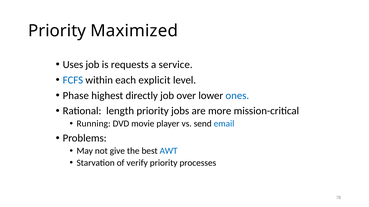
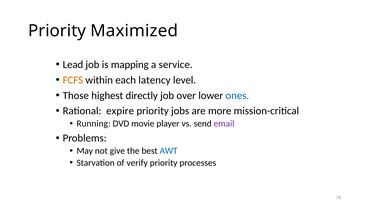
Uses: Uses -> Lead (73, 65)
requests: requests -> mapping (130, 65)
FCFS colour: blue -> orange (73, 80)
explicit: explicit -> latency (154, 80)
Phase: Phase -> Those (76, 96)
length: length -> expire (120, 111)
email colour: blue -> purple (224, 124)
